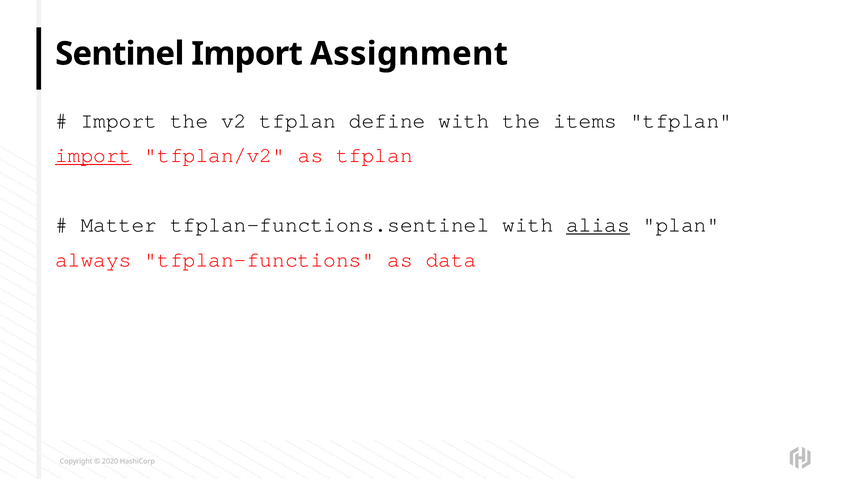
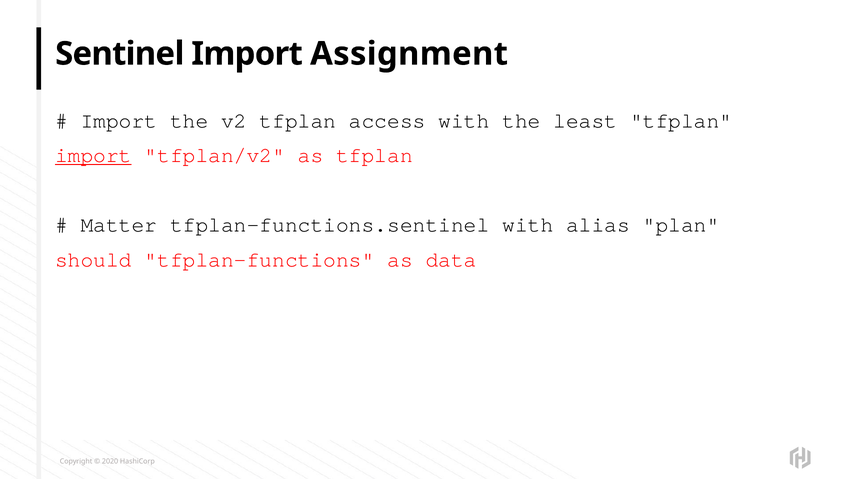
define: define -> access (387, 121)
items: items -> least (585, 121)
alias underline: present -> none (598, 225)
always: always -> should (93, 260)
